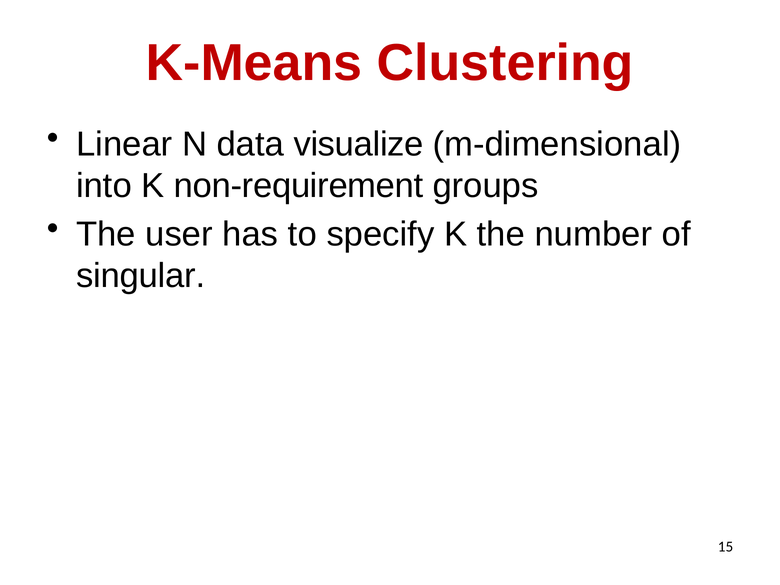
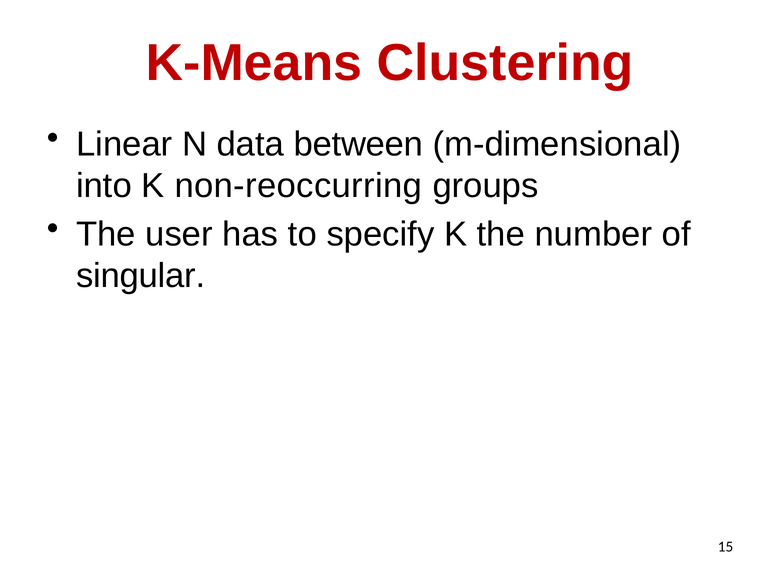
visualize: visualize -> between (359, 144)
non-requirement: non-requirement -> non-reoccurring (298, 186)
